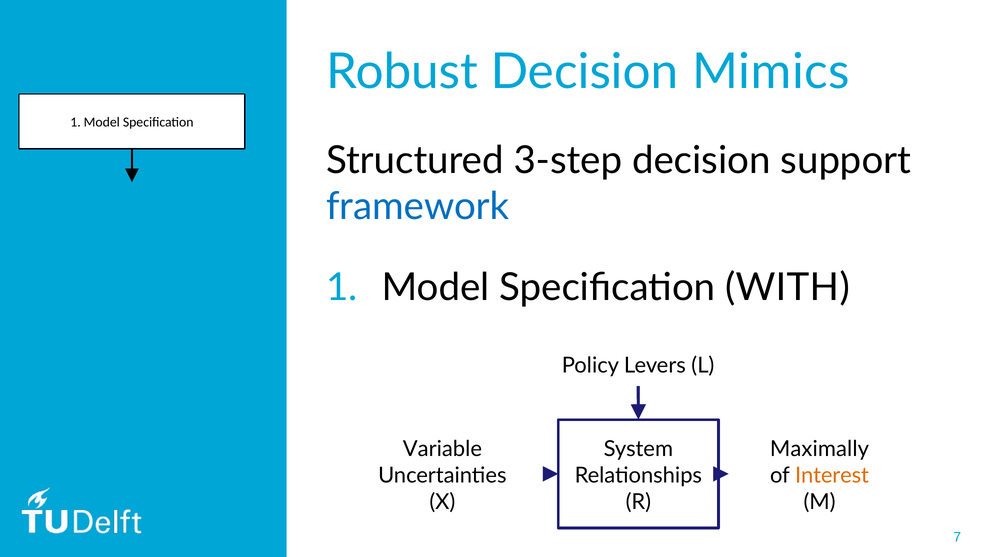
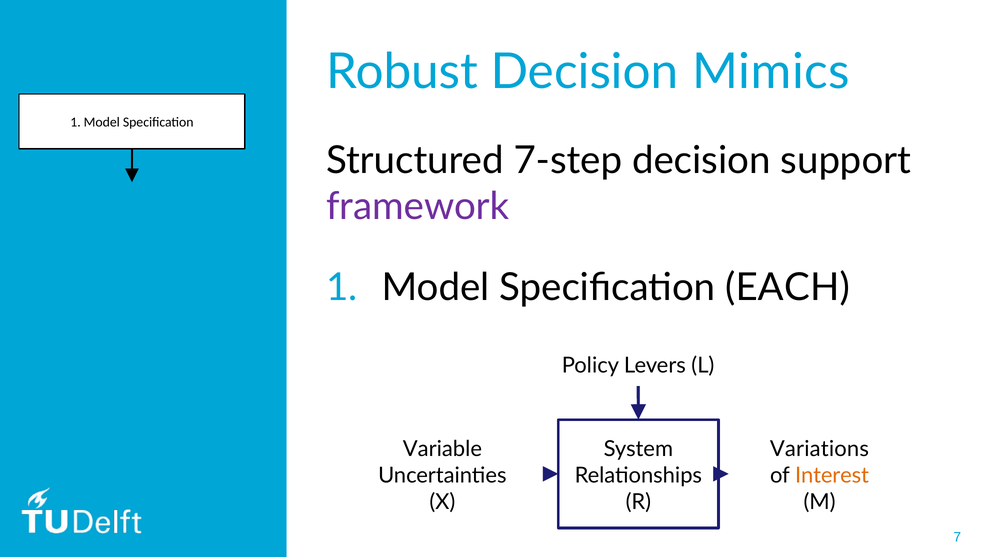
3-step: 3-step -> 7-step (568, 161)
framework colour: blue -> purple (418, 207)
WITH: WITH -> EACH (788, 288)
Maximally: Maximally -> Variations (819, 449)
